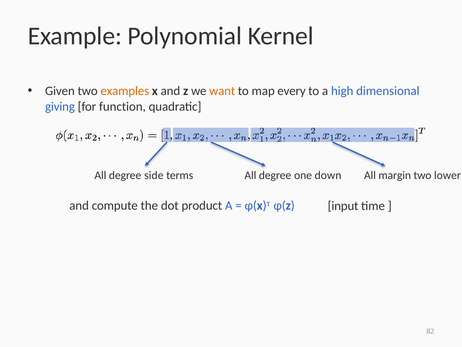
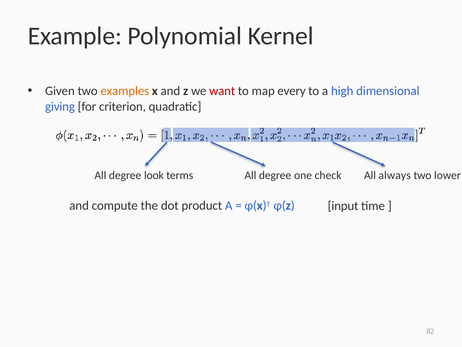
want colour: orange -> red (222, 91)
function: function -> criterion (122, 106)
side: side -> look (154, 175)
down: down -> check (328, 175)
margin: margin -> always (395, 175)
